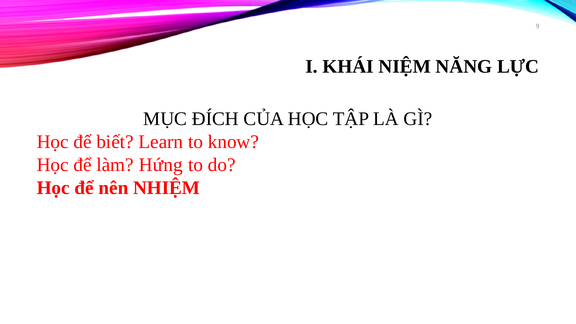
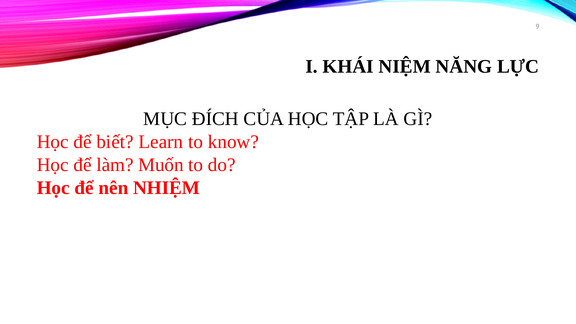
Hứng: Hứng -> Muốn (161, 165)
